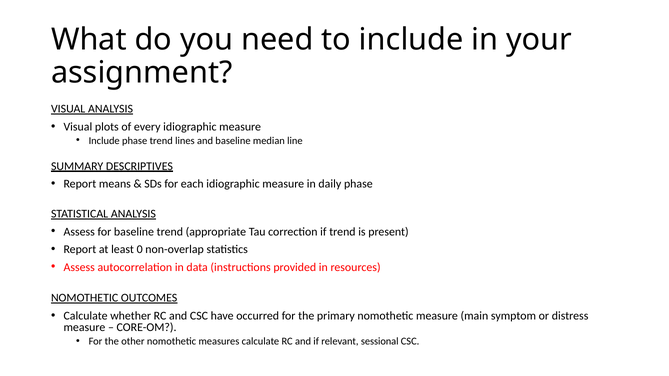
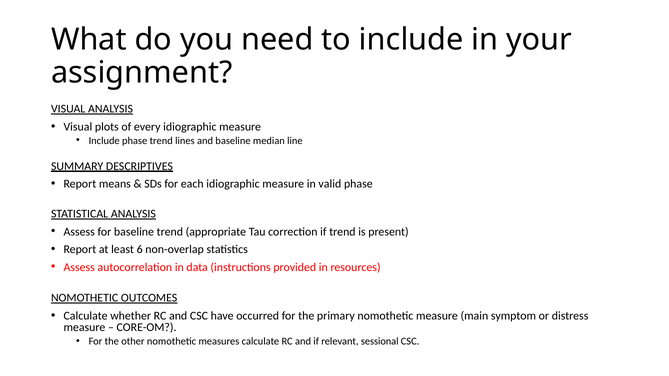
daily: daily -> valid (330, 184)
0: 0 -> 6 (140, 250)
